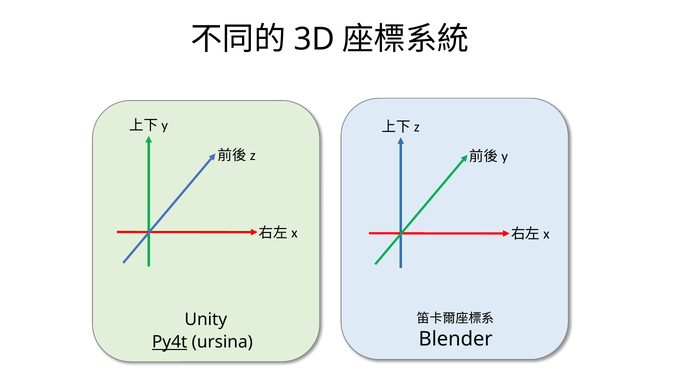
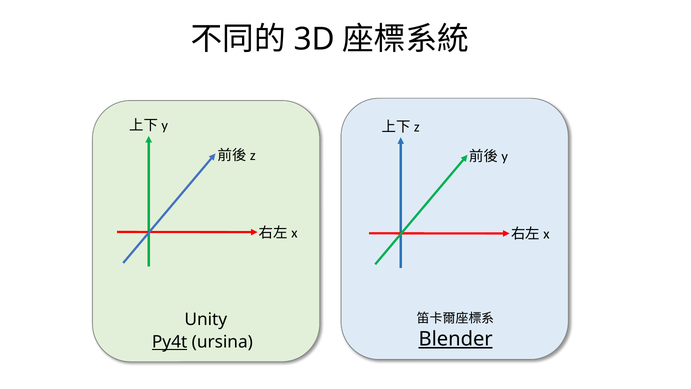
Blender underline: none -> present (456, 339)
